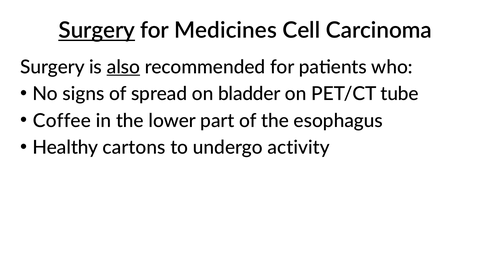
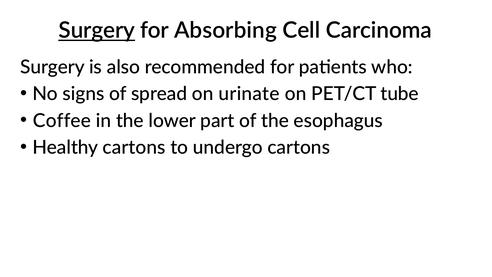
Medicines: Medicines -> Absorbing (225, 30)
also underline: present -> none (123, 67)
bladder: bladder -> urinate (249, 94)
undergo activity: activity -> cartons (299, 147)
